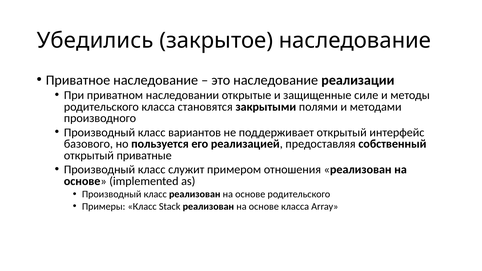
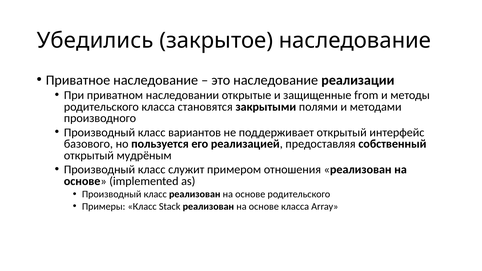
силе: силе -> from (366, 95)
приватные: приватные -> мудрёным (144, 156)
